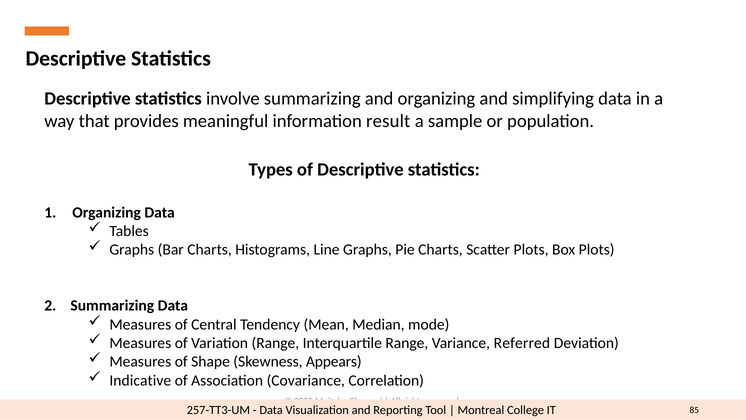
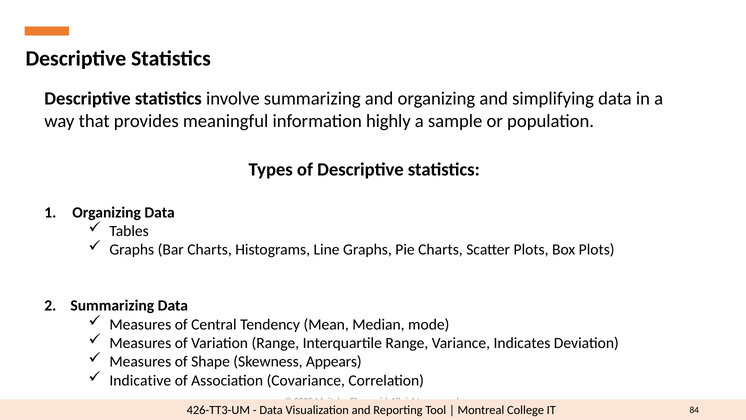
result: result -> highly (388, 121)
Referred: Referred -> Indicates (522, 343)
257-TT3-UM: 257-TT3-UM -> 426-TT3-UM (218, 410)
85: 85 -> 84 (694, 410)
